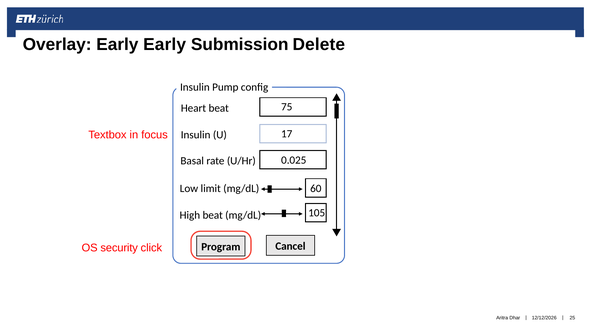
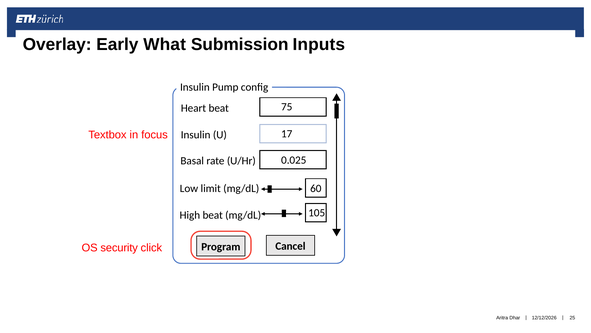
Early Early: Early -> What (165, 44)
Delete: Delete -> Inputs (319, 44)
